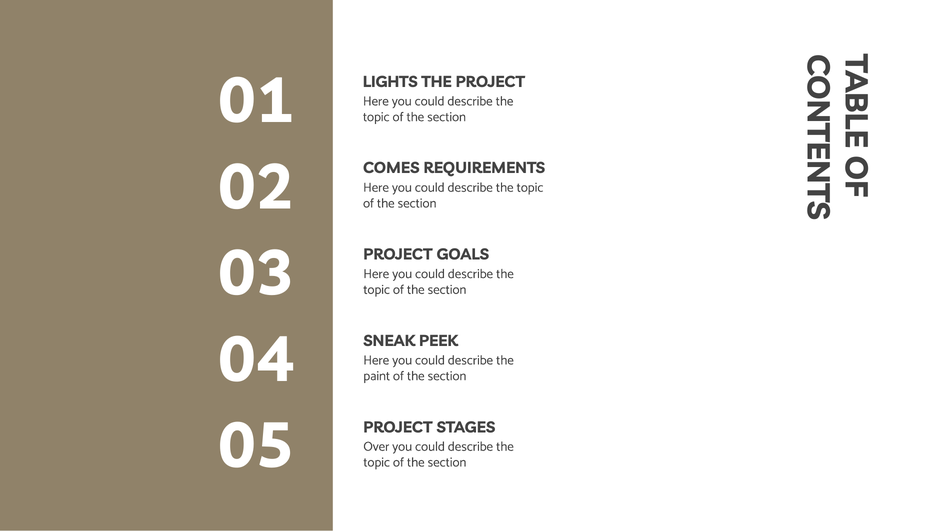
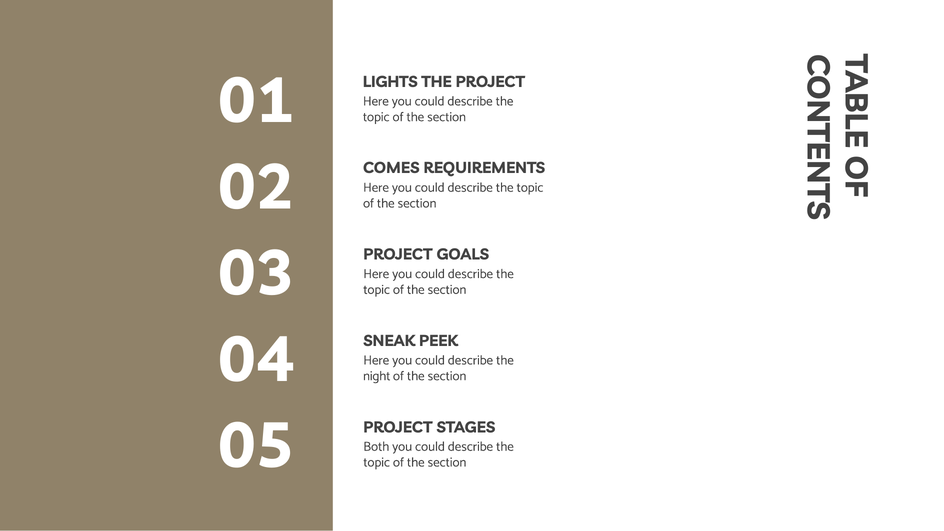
paint: paint -> night (377, 376)
Over: Over -> Both (376, 446)
